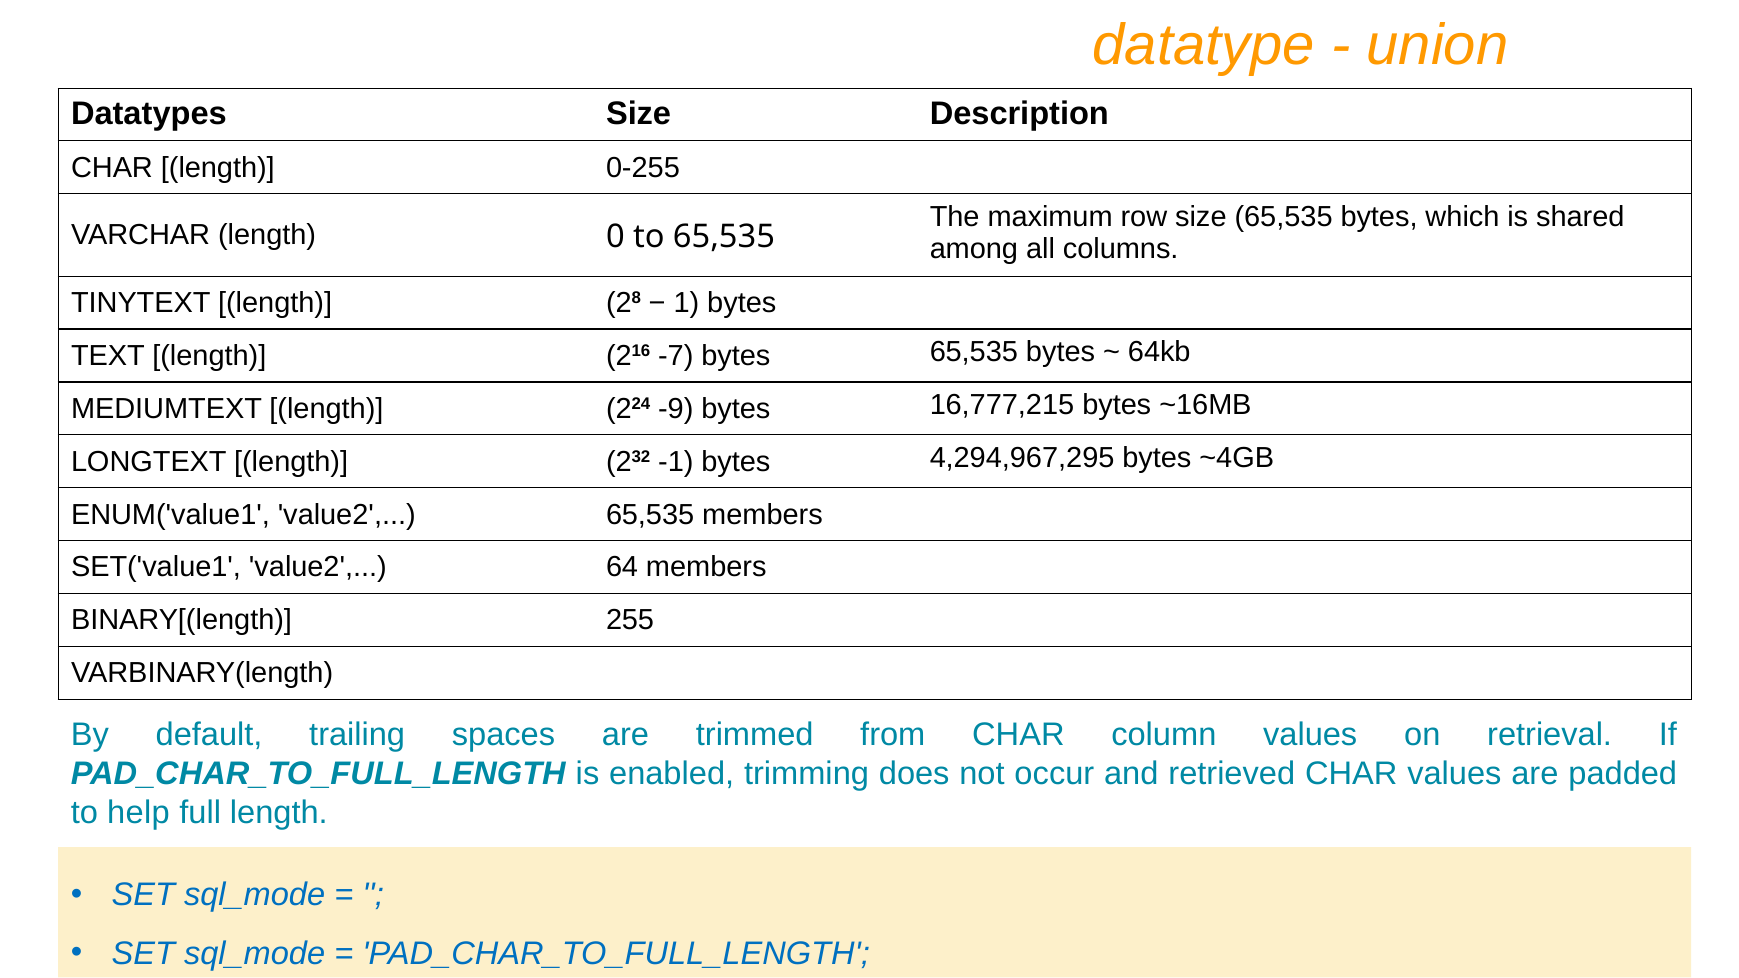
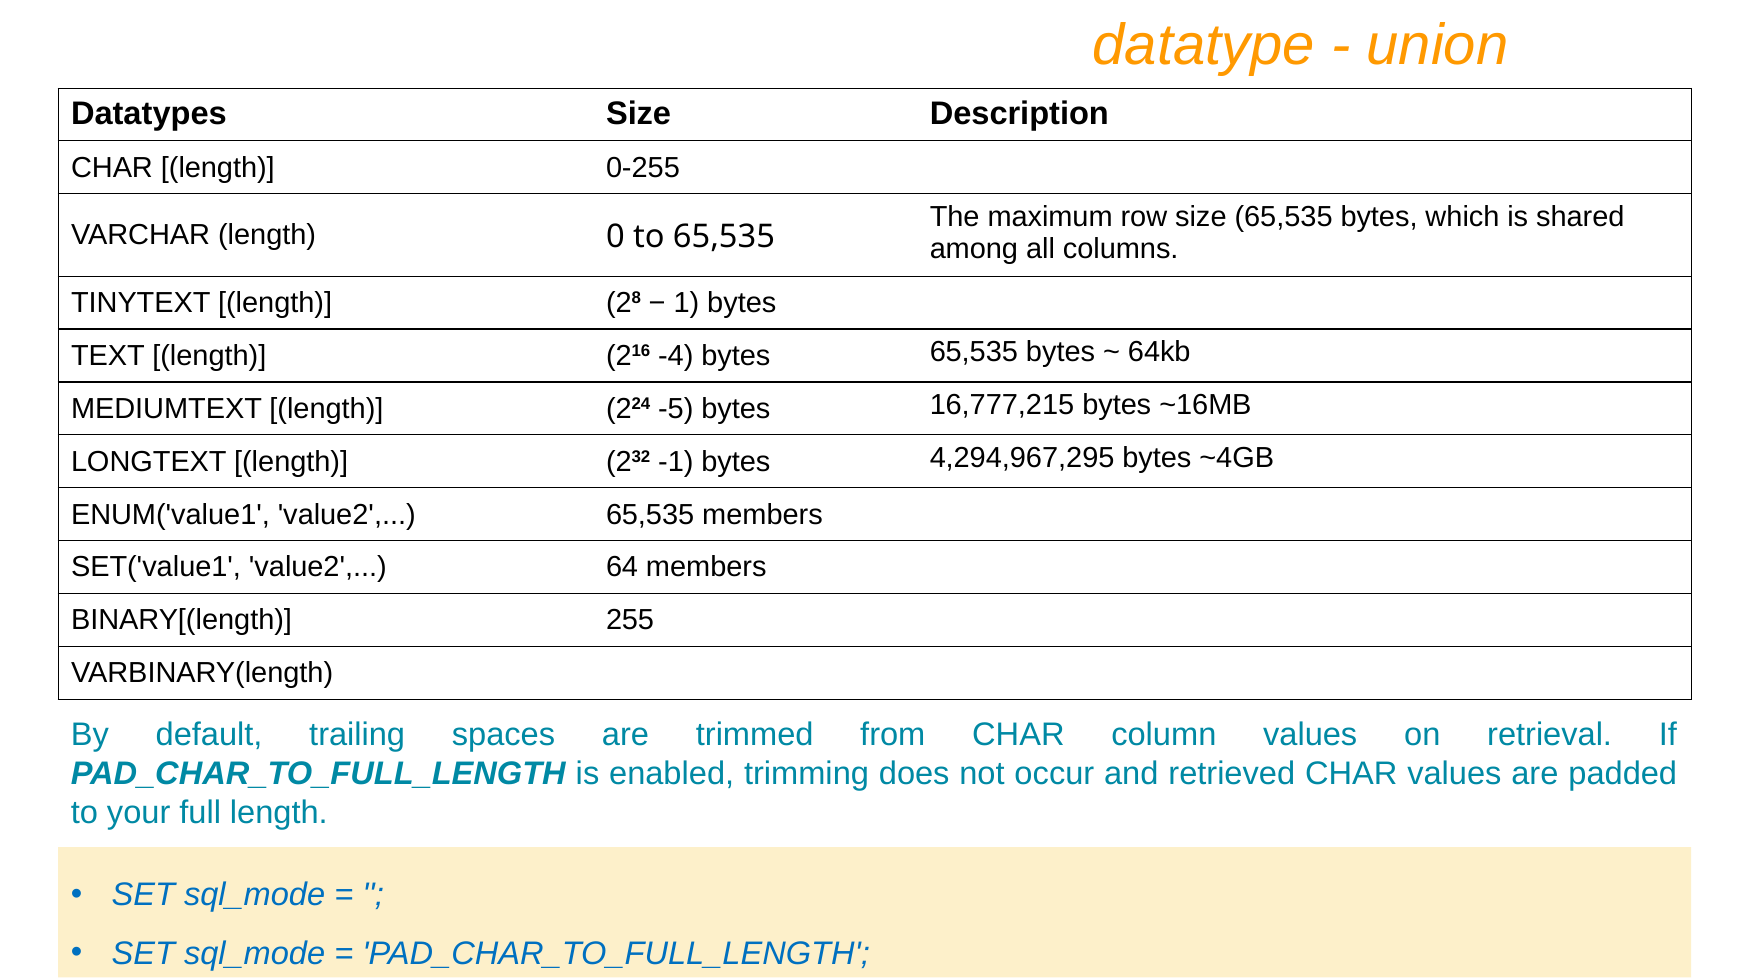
-7: -7 -> -4 (676, 356)
-9: -9 -> -5 (676, 409)
help: help -> your (139, 813)
